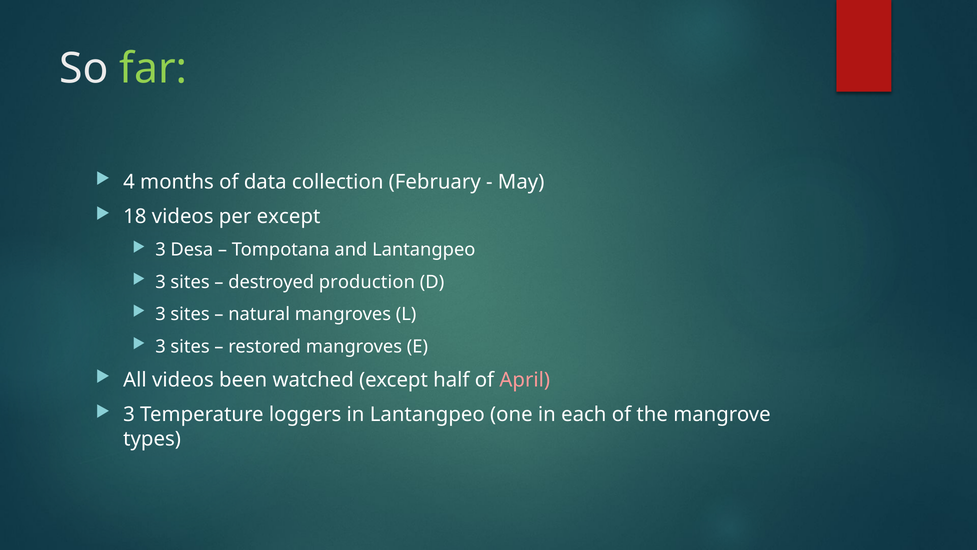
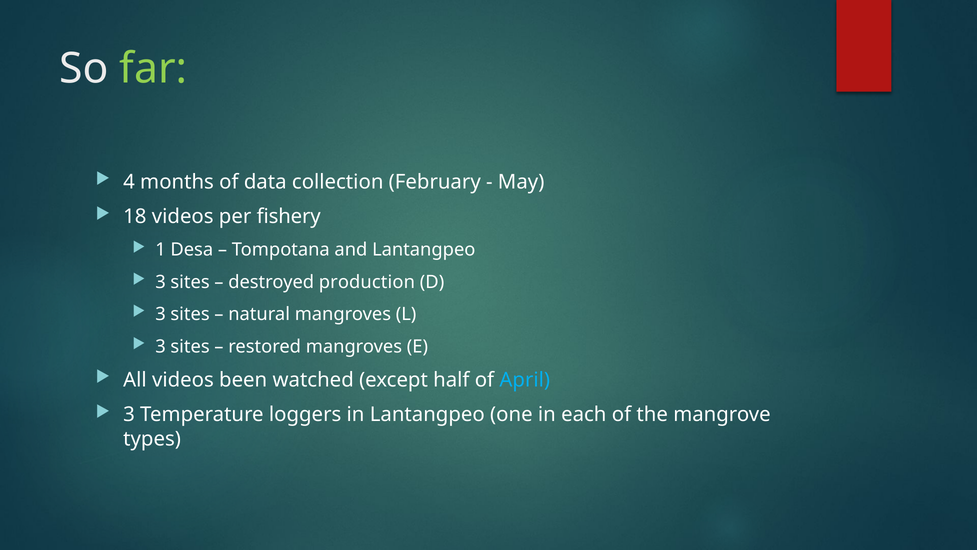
per except: except -> fishery (289, 216)
3: 3 -> 1 (161, 250)
April colour: pink -> light blue (525, 380)
